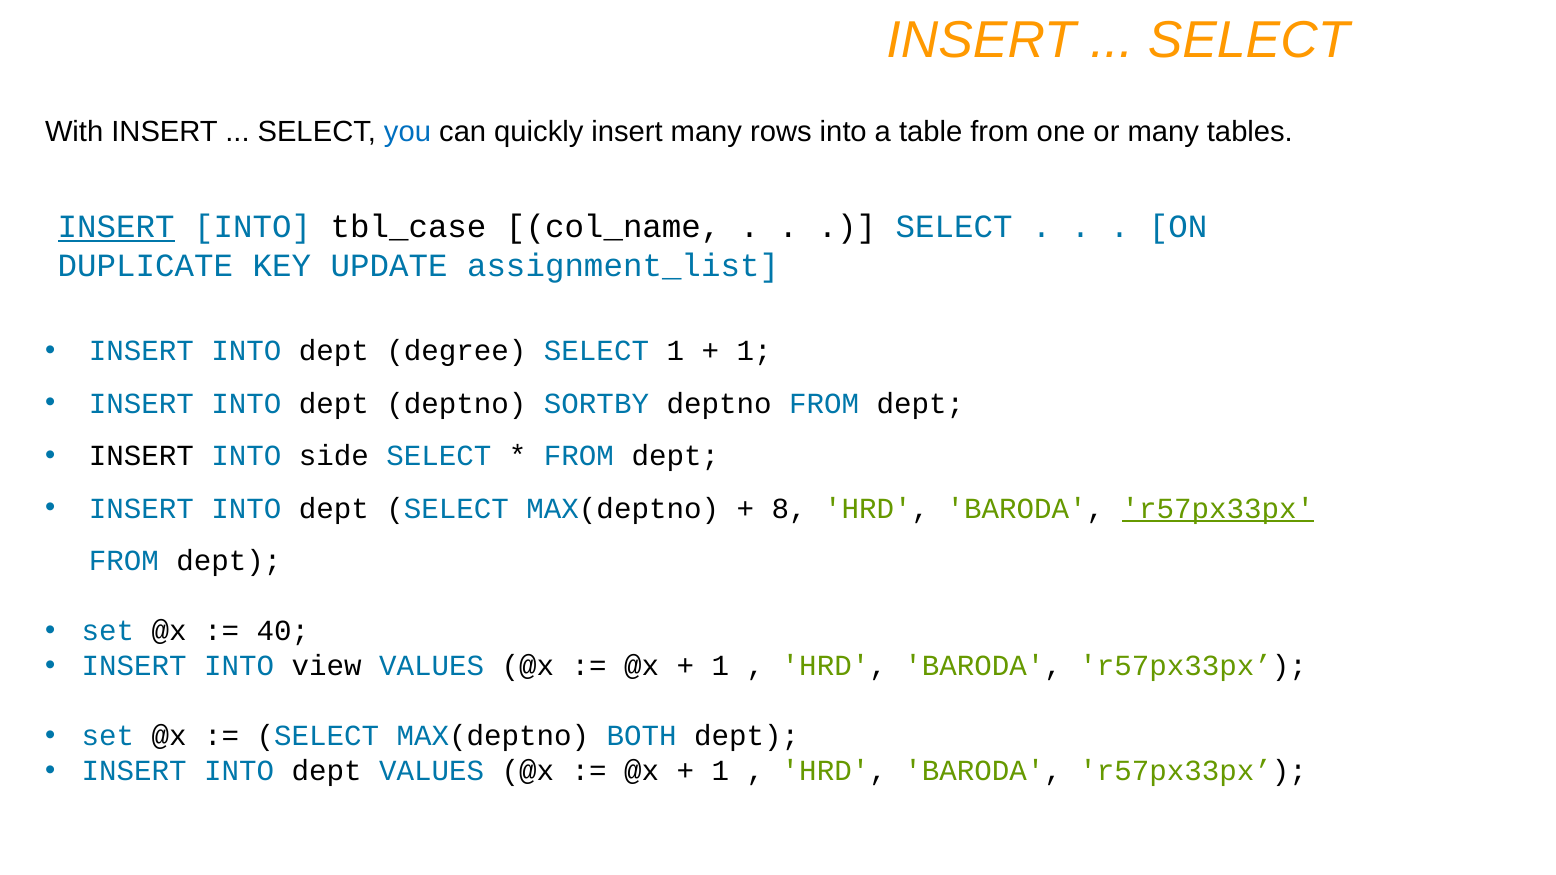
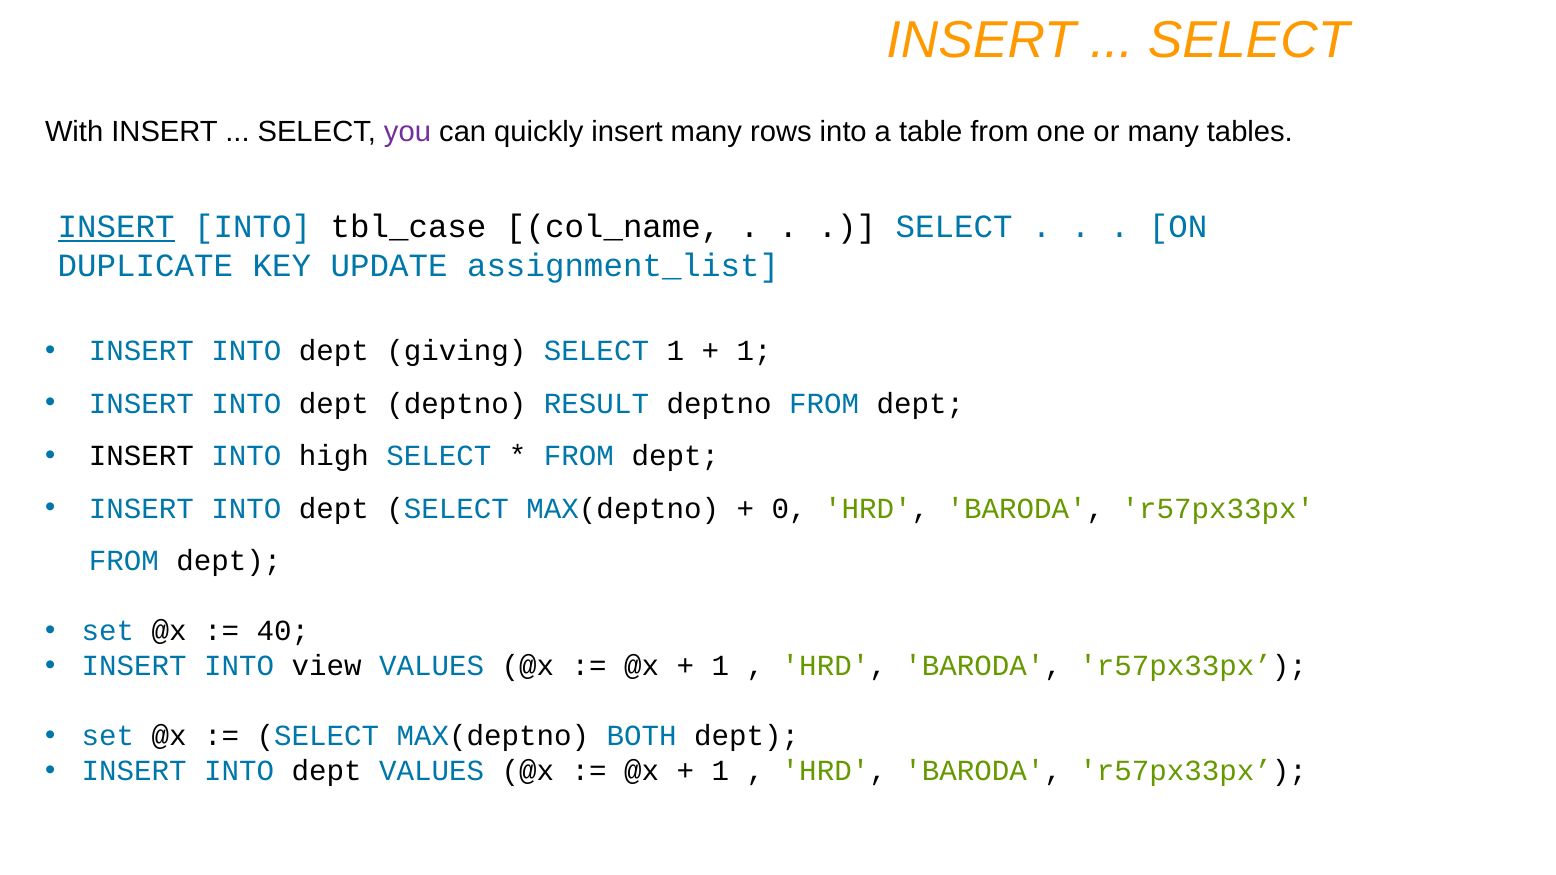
you colour: blue -> purple (408, 132)
degree: degree -> giving (456, 351)
SORTBY: SORTBY -> RESULT (596, 404)
side: side -> high (334, 456)
8: 8 -> 0 (789, 509)
r57px33px underline: present -> none (1218, 509)
